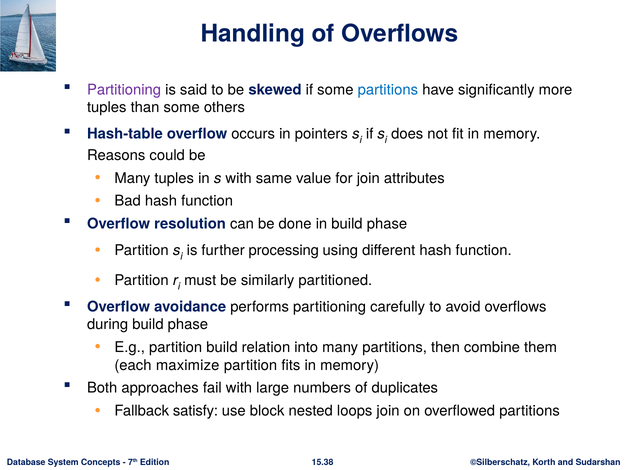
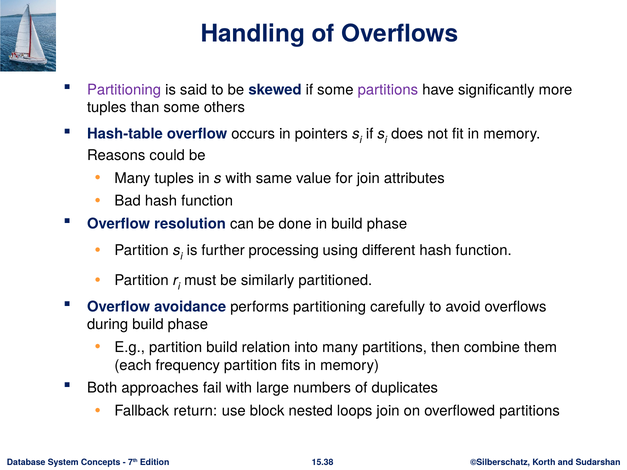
partitions colour: blue -> purple (388, 90)
maximize: maximize -> frequency (188, 365)
satisfy: satisfy -> return (195, 411)
